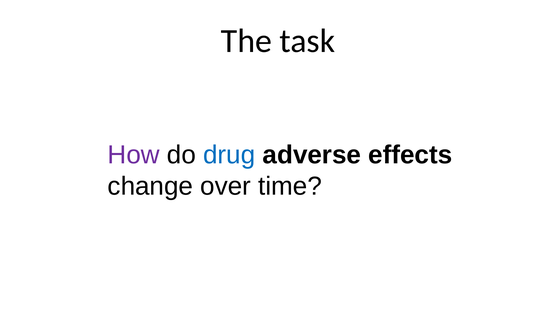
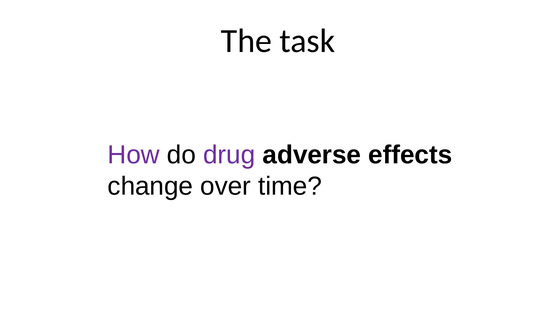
drug colour: blue -> purple (229, 155)
